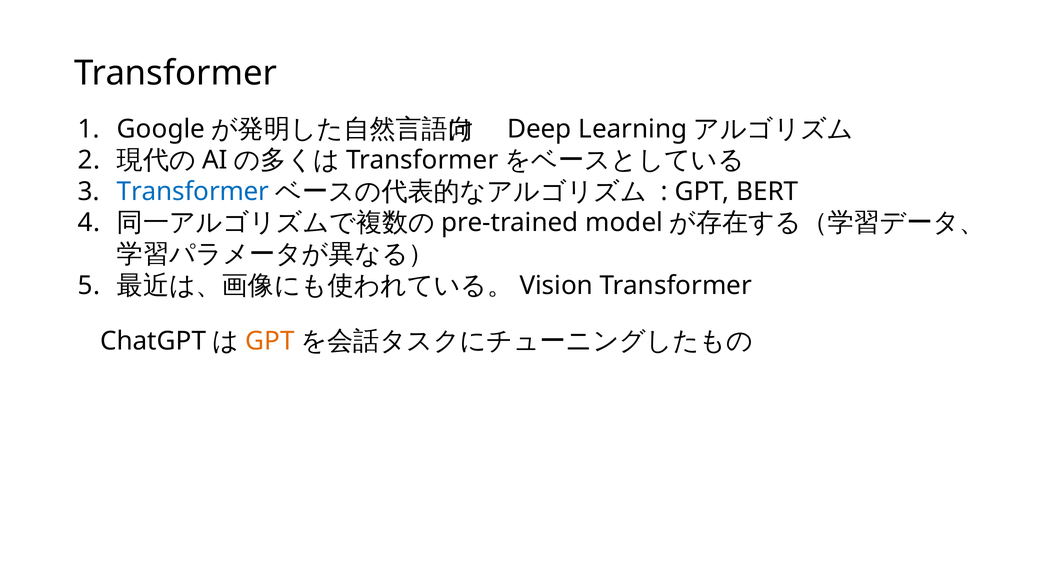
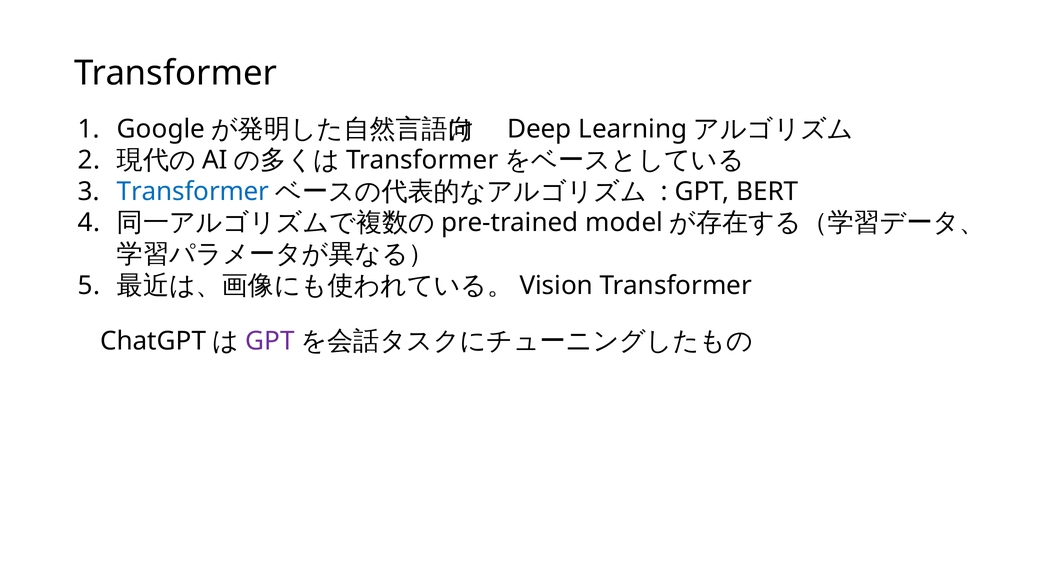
GPT colour: orange -> purple (270, 342)
